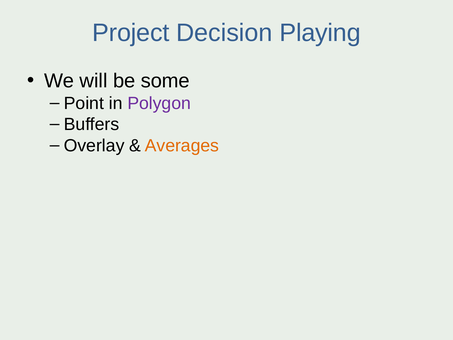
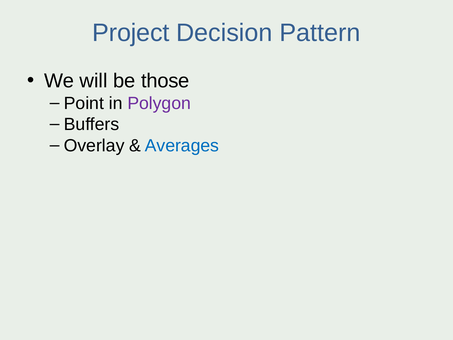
Playing: Playing -> Pattern (320, 33)
some: some -> those (165, 81)
Averages colour: orange -> blue (182, 145)
